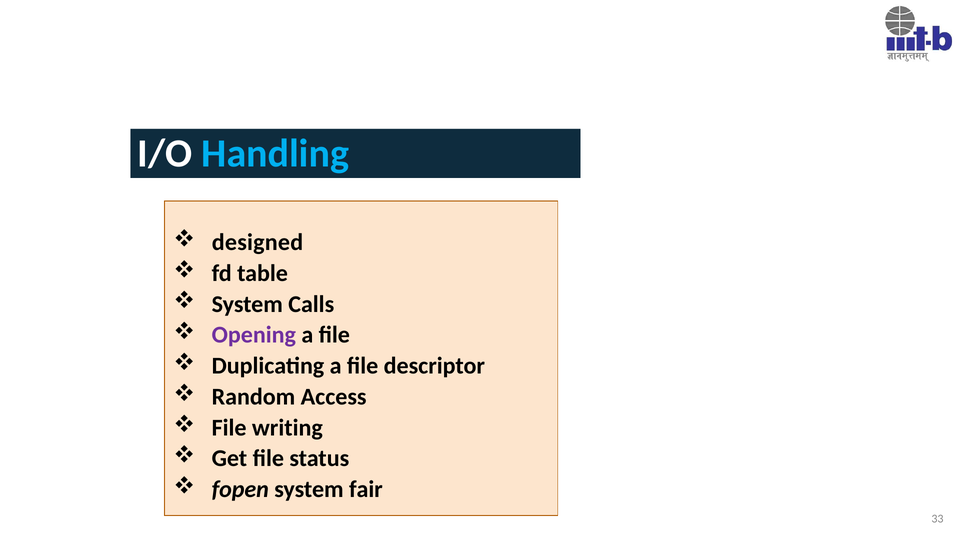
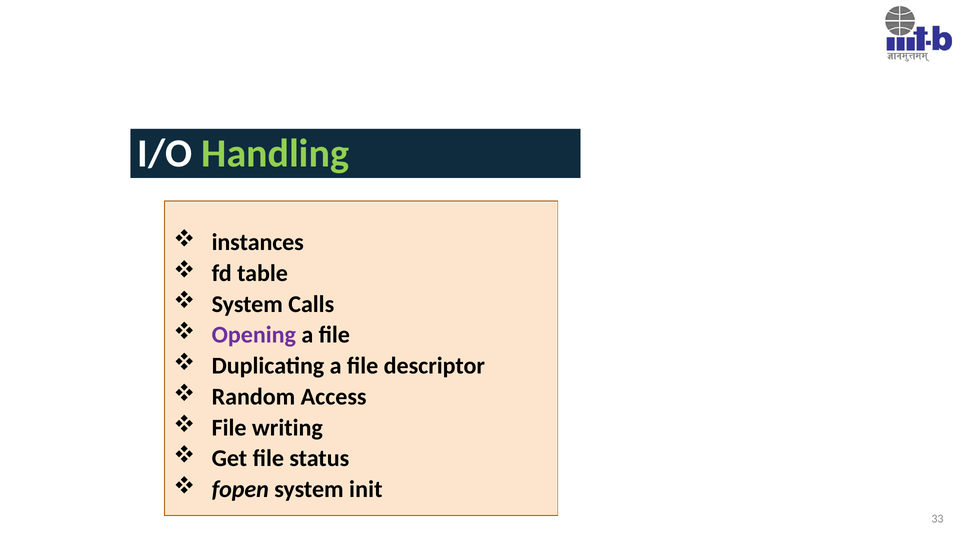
Handling colour: light blue -> light green (275, 154)
designed: designed -> instances (258, 243)
fair: fair -> init (366, 490)
